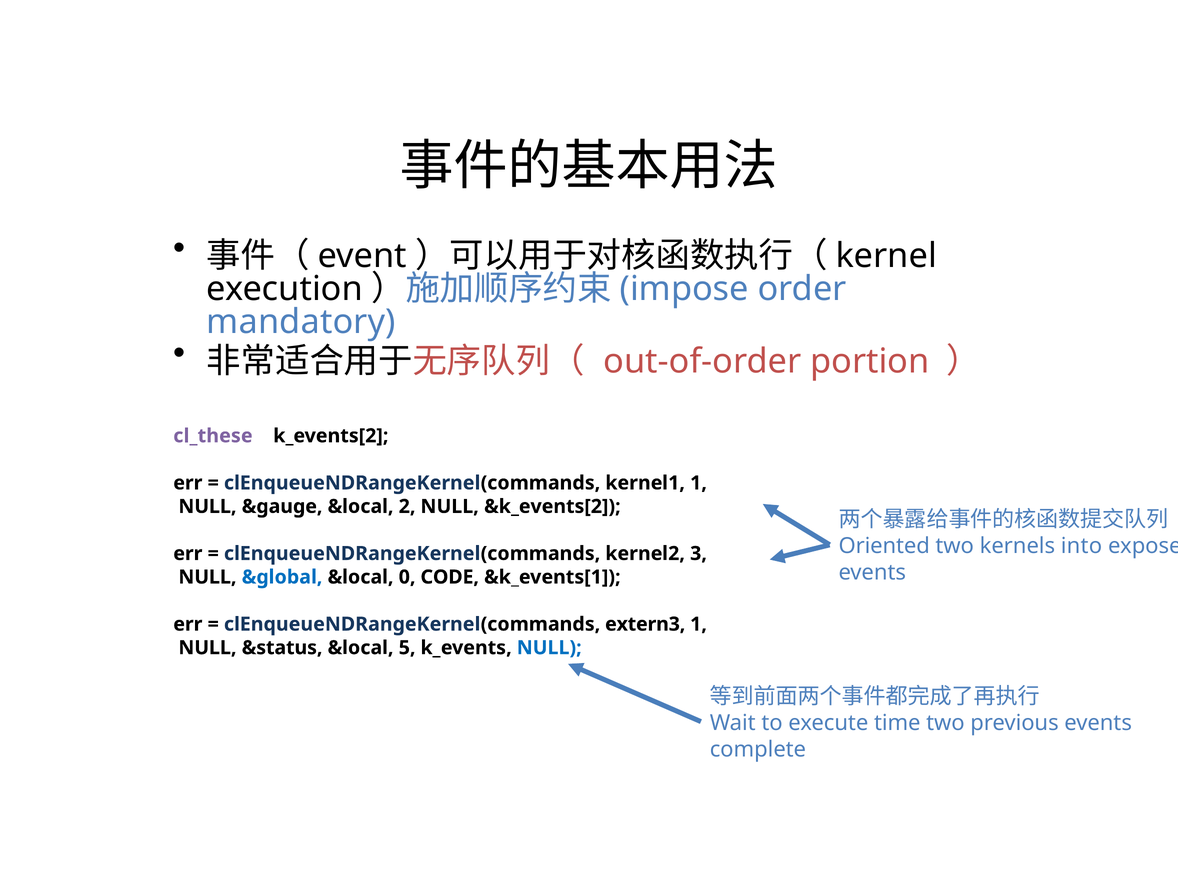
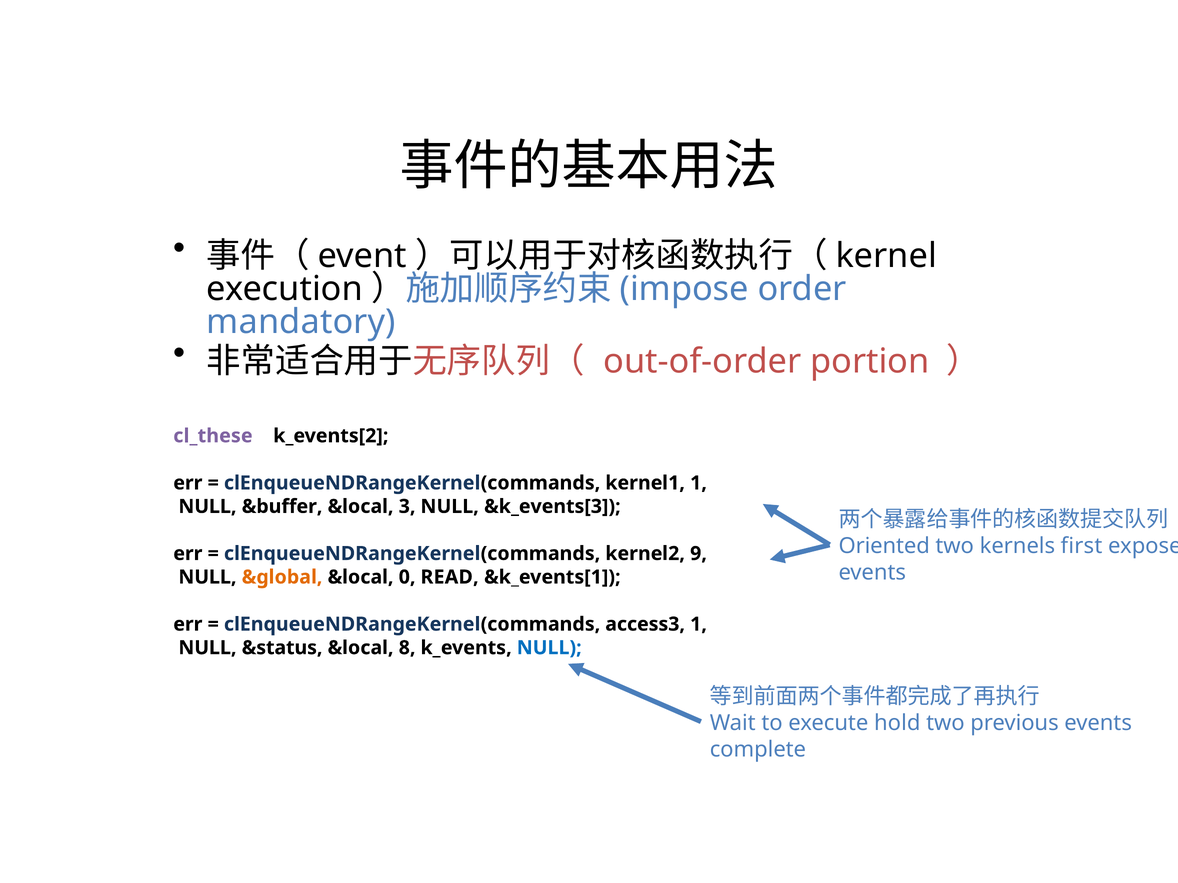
&gauge: &gauge -> &buffer (282, 507)
2: 2 -> 3 (407, 507)
&k_events[2: &k_events[2 -> &k_events[3 (552, 507)
into: into -> first (1081, 546)
3: 3 -> 9 (699, 554)
&global colour: blue -> orange (282, 577)
CODE: CODE -> READ (450, 577)
extern3: extern3 -> access3 (645, 625)
5: 5 -> 8 (407, 648)
time: time -> hold (897, 723)
